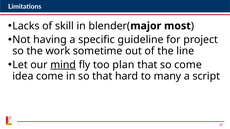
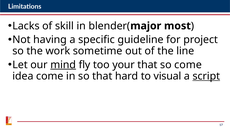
plan: plan -> your (124, 65)
many: many -> visual (167, 76)
script underline: none -> present (206, 76)
